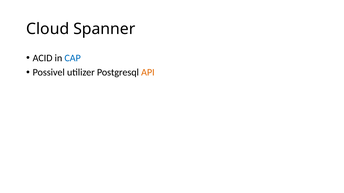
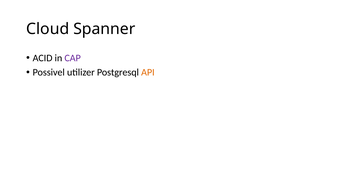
CAP colour: blue -> purple (73, 58)
